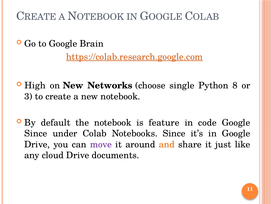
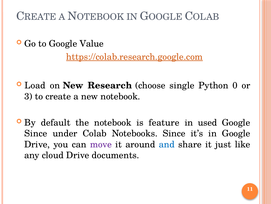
Brain: Brain -> Value (92, 44)
High: High -> Load (35, 85)
Networks: Networks -> Research (110, 85)
8: 8 -> 0 (235, 85)
code: code -> used (208, 122)
and colour: orange -> blue (167, 144)
